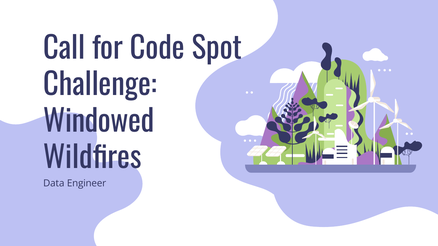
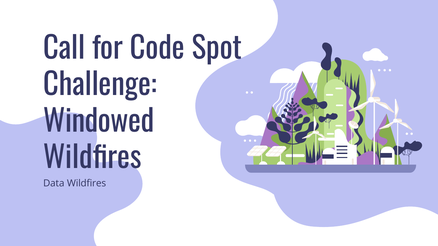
Data Engineer: Engineer -> Wildfires (87, 183)
